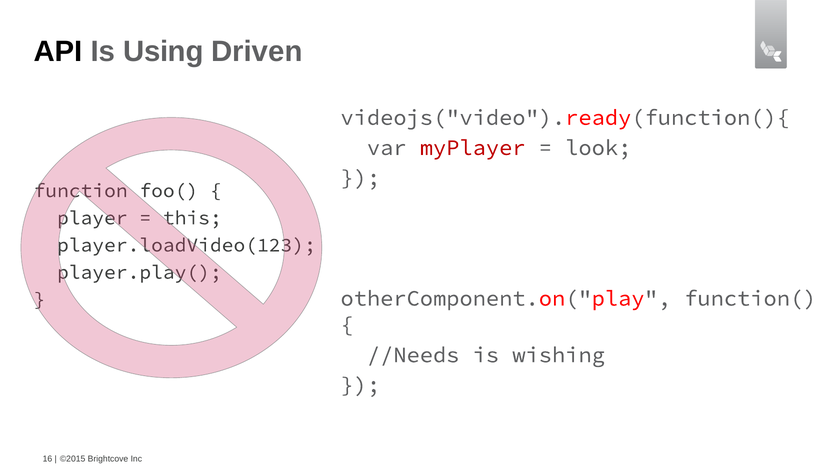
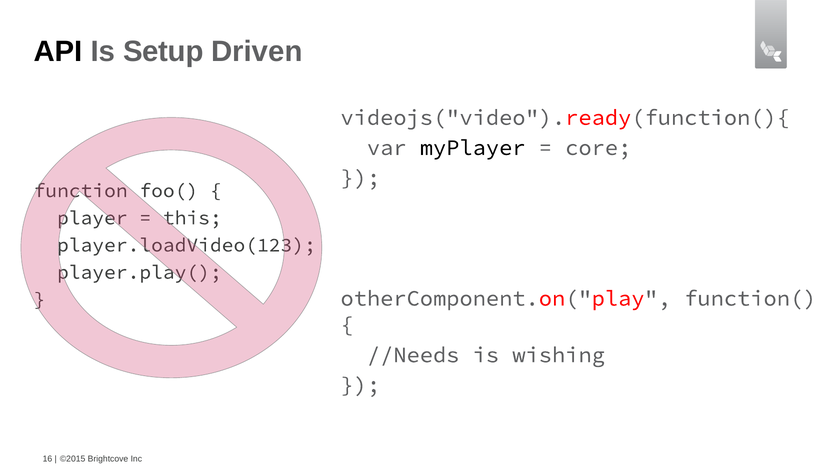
Using: Using -> Setup (163, 51)
myPlayer colour: red -> black (473, 148)
look: look -> core (598, 148)
